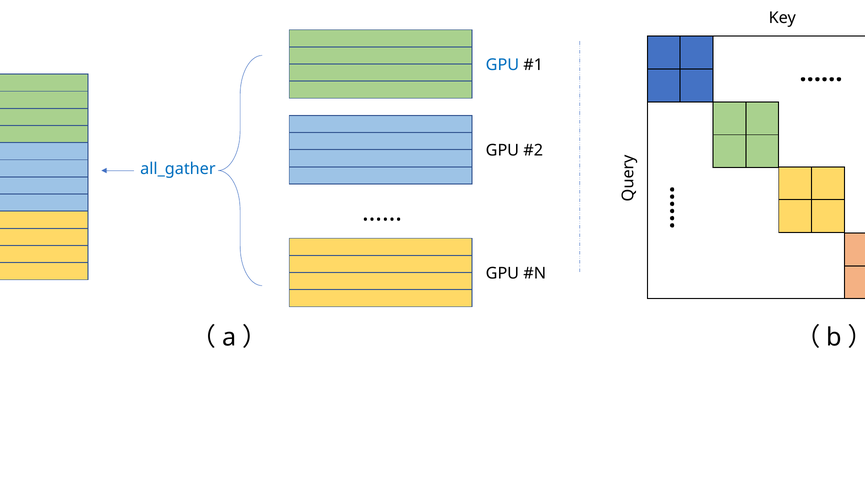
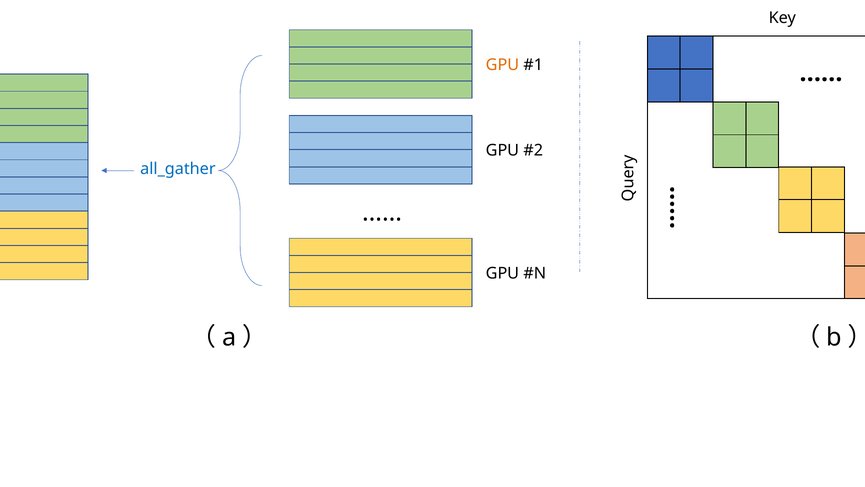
GPU colour: blue -> orange (502, 65)
